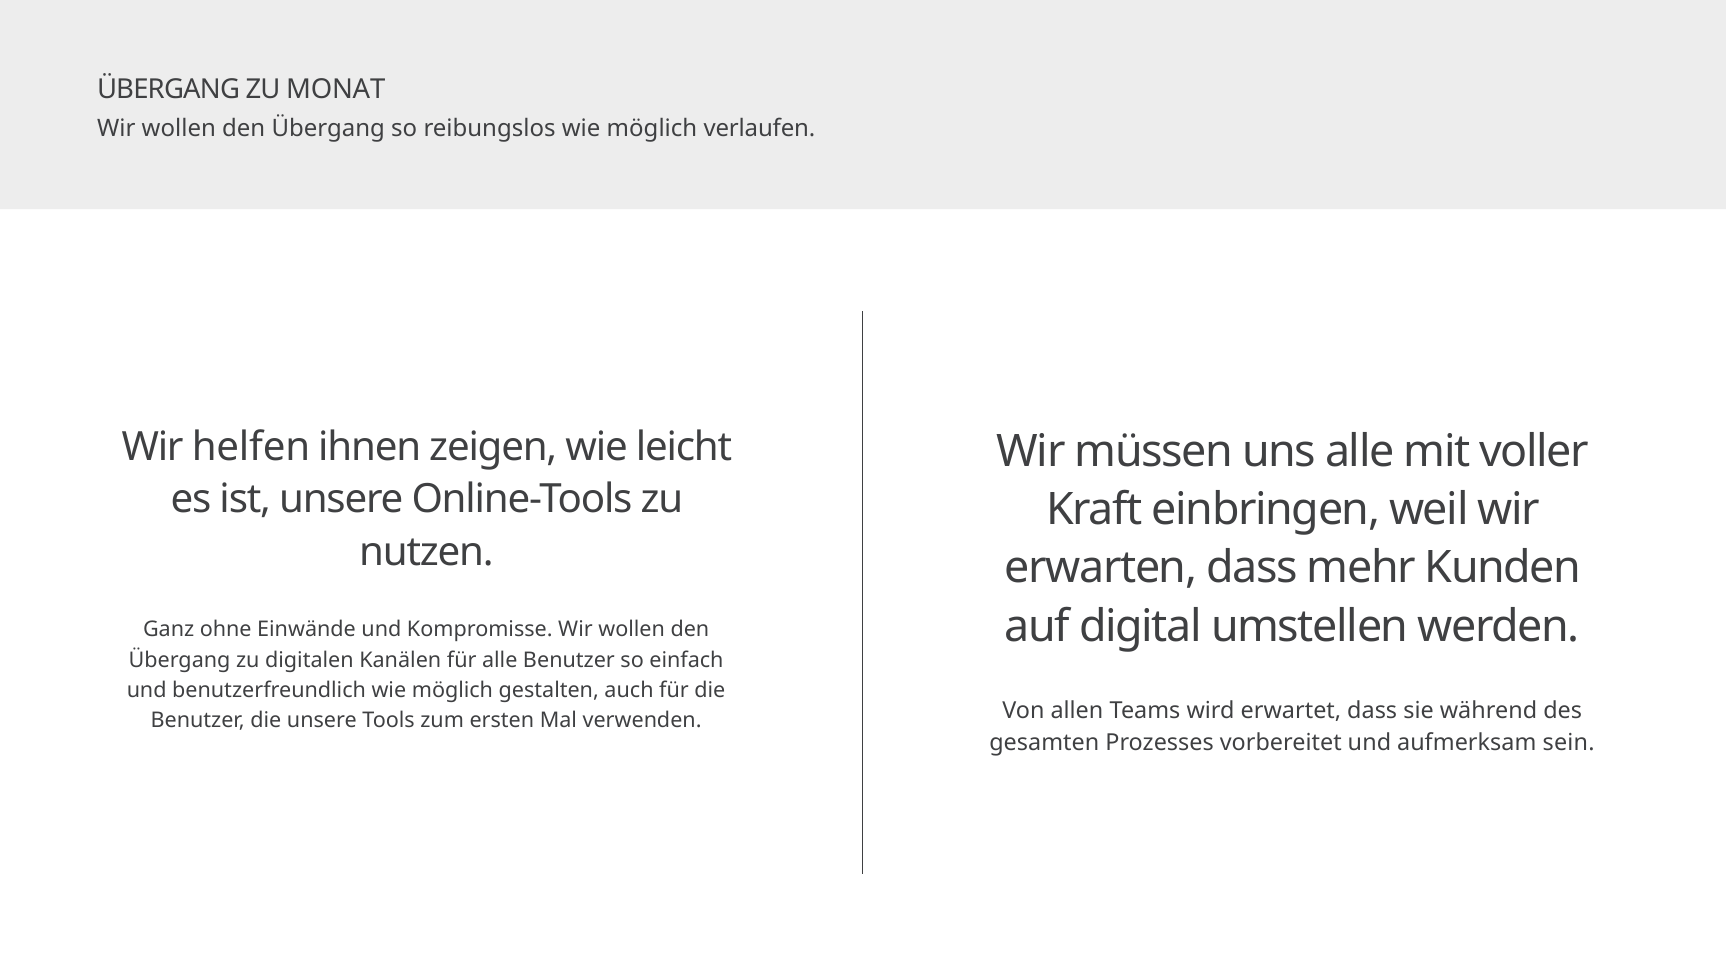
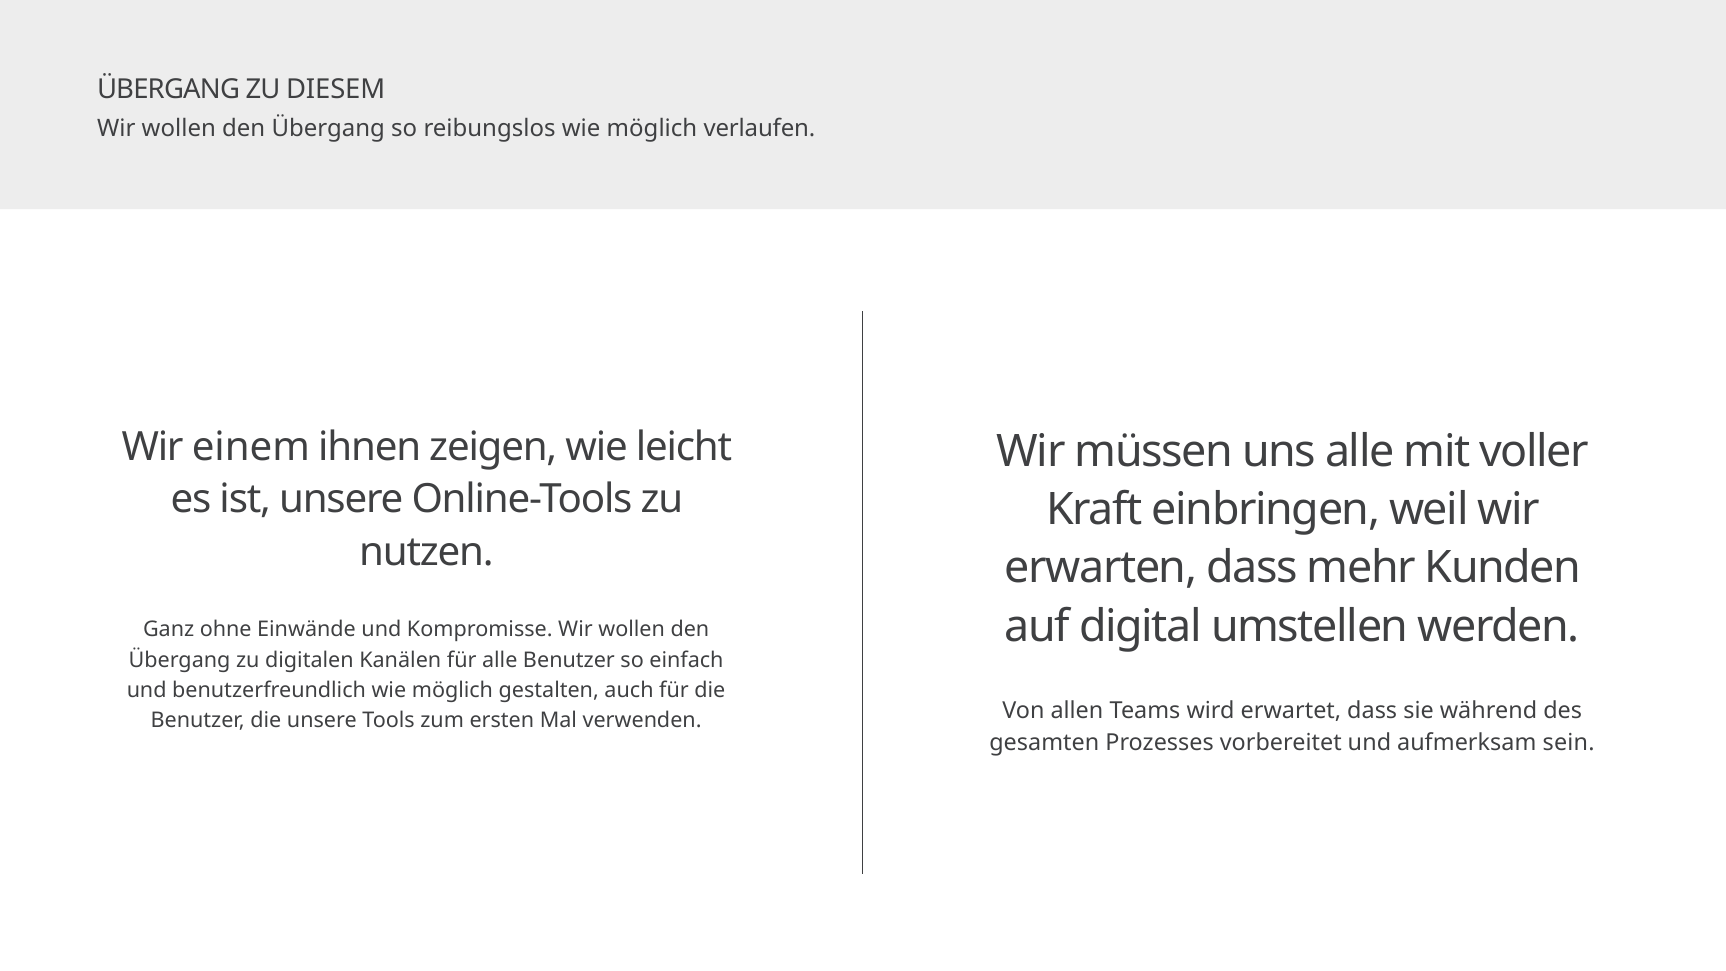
MONAT: MONAT -> DIESEM (336, 90)
helfen: helfen -> einem (251, 447)
